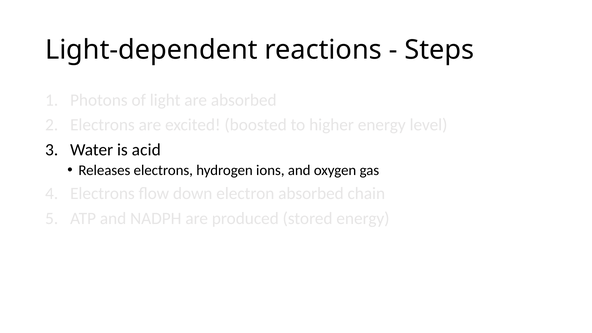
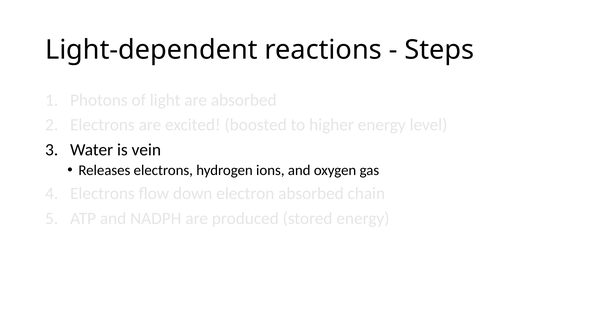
acid: acid -> vein (146, 150)
